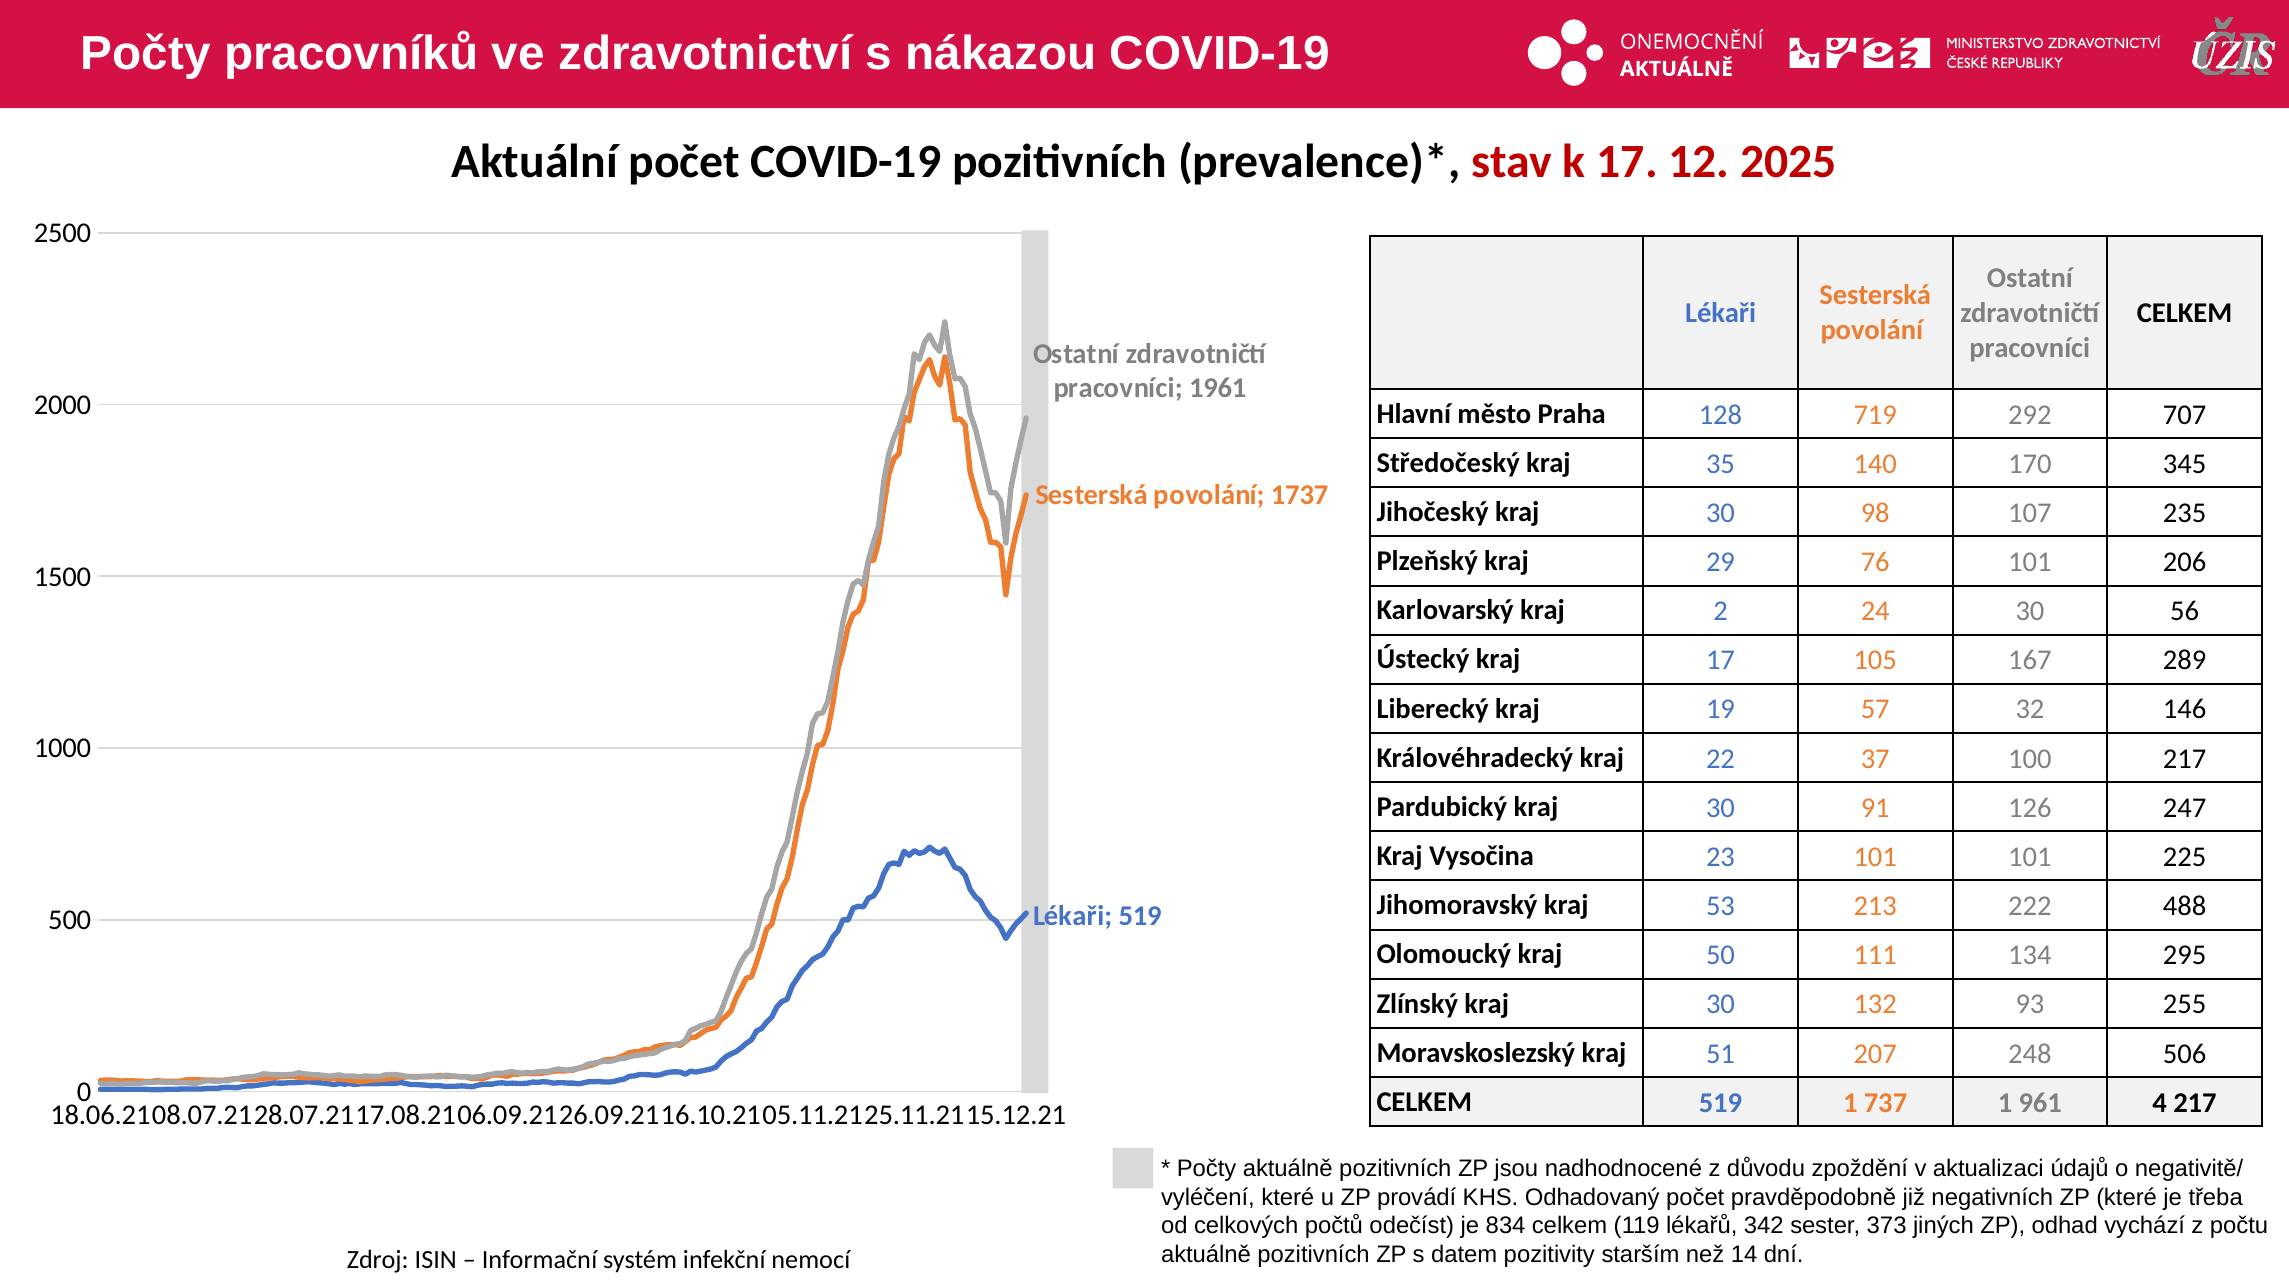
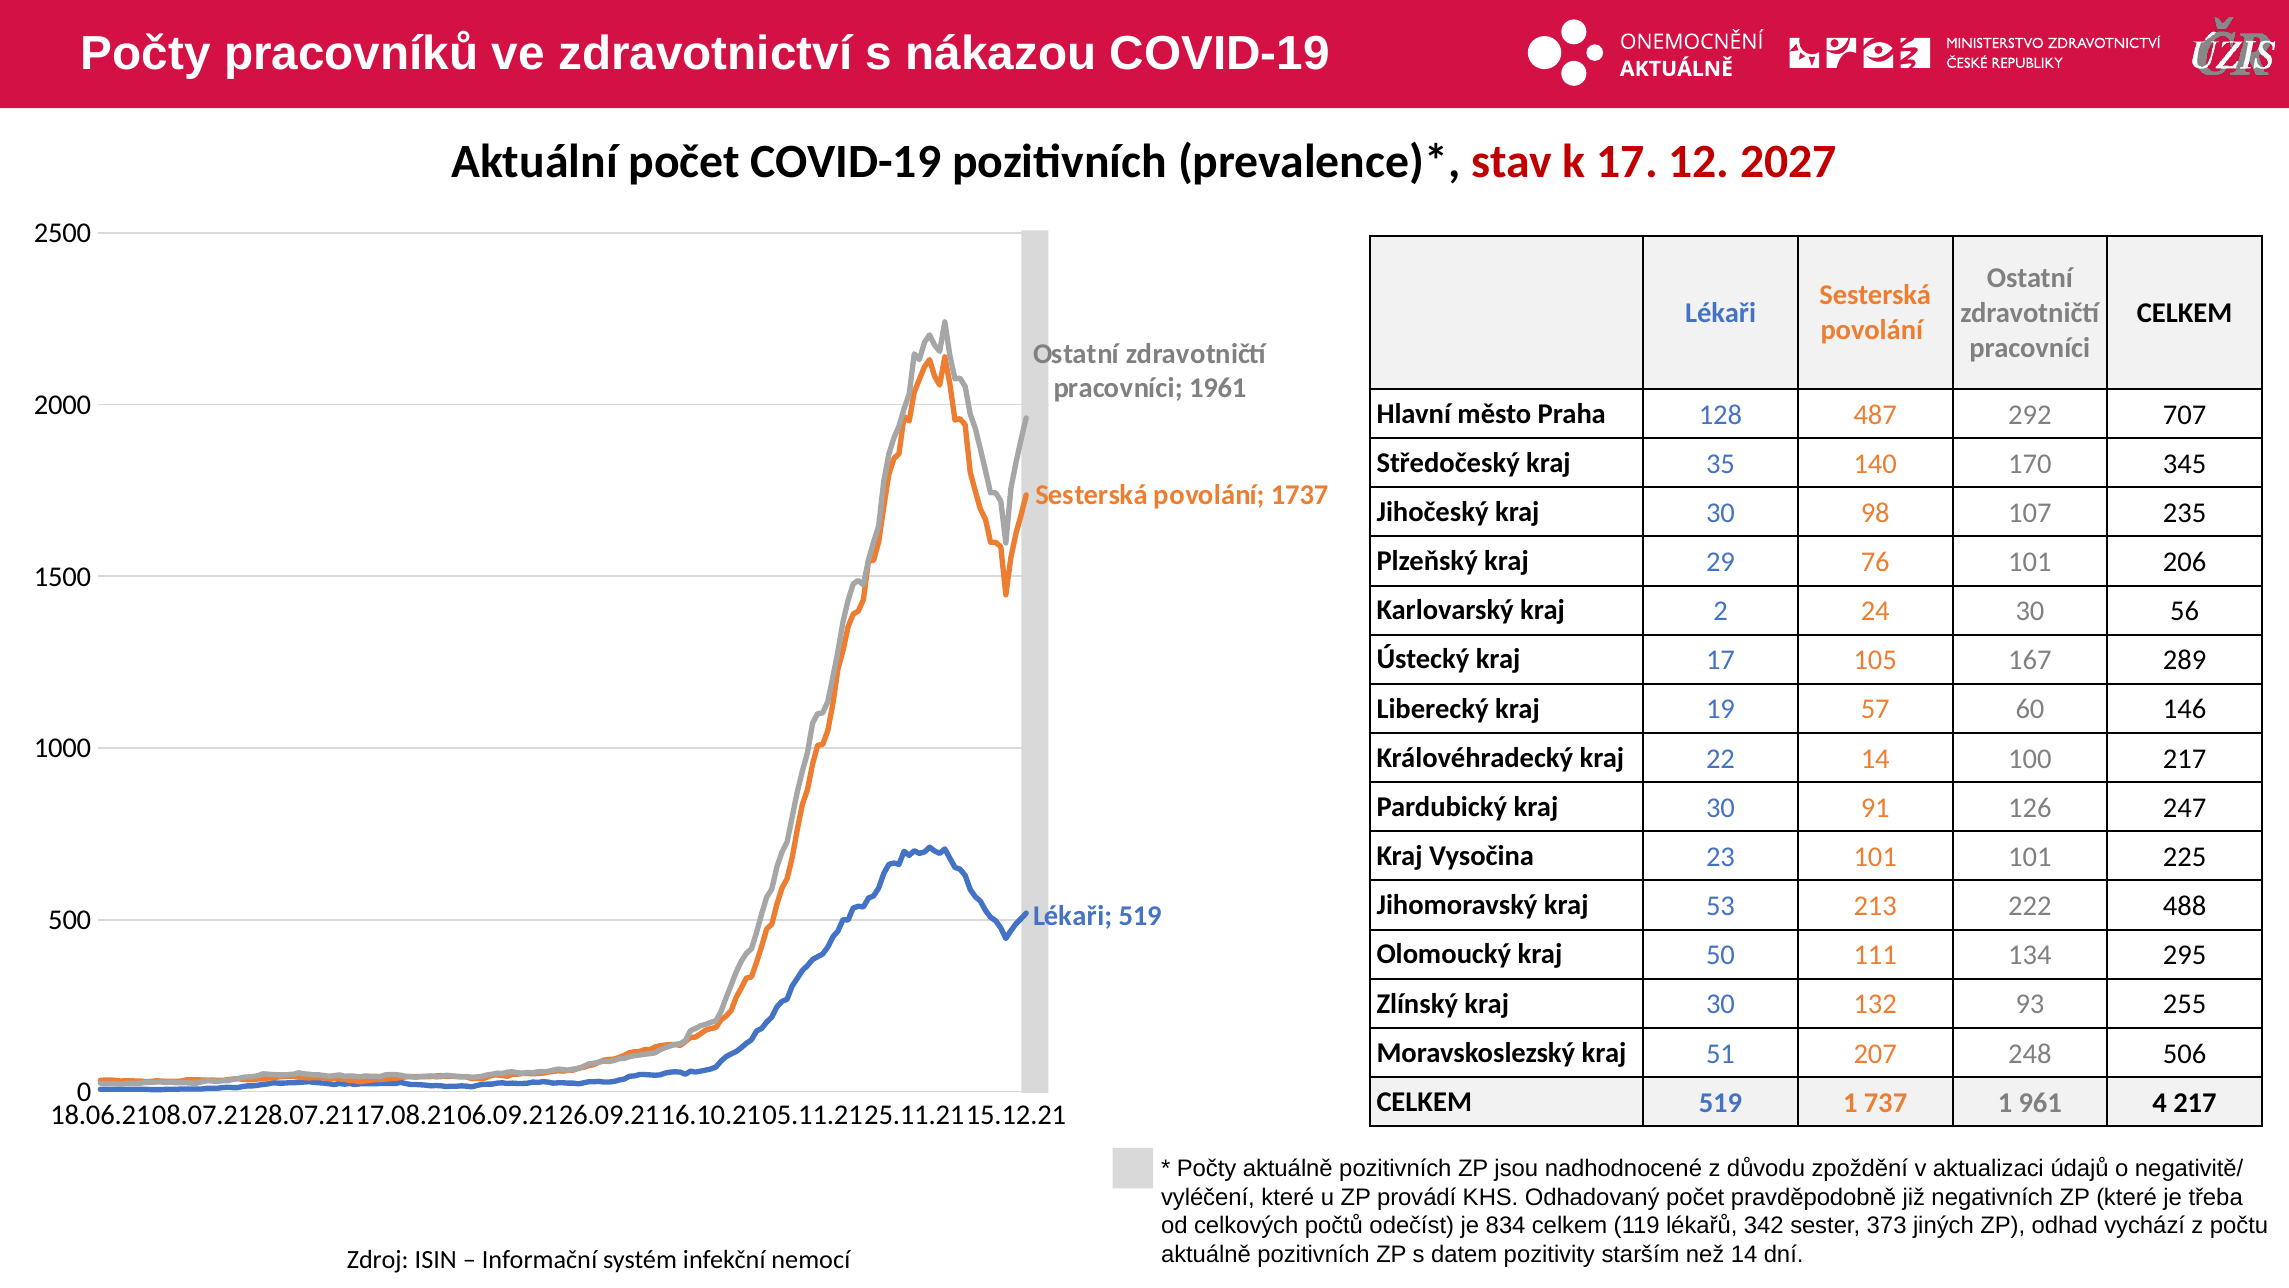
2025: 2025 -> 2027 (1789, 162)
719: 719 -> 487 (1875, 414)
32: 32 -> 60 (2030, 709)
22 37: 37 -> 14 (1875, 758)
